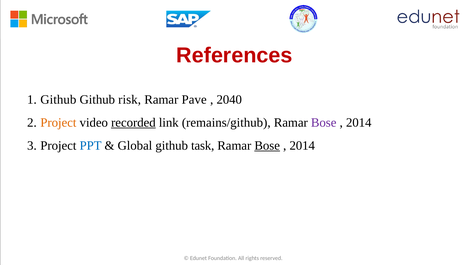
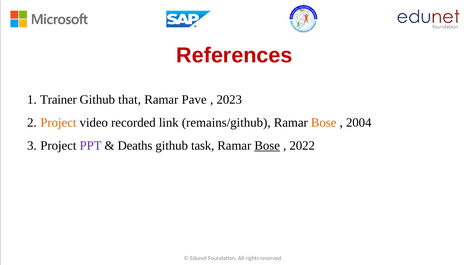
Github: Github -> Trainer (58, 99)
risk: risk -> that (130, 99)
2040: 2040 -> 2023 (229, 99)
recorded underline: present -> none (133, 122)
Bose colour: purple -> orange (324, 122)
2014: 2014 -> 2004 (359, 122)
PPT colour: blue -> purple (91, 145)
Global: Global -> Deaths (135, 145)
2014: 2014 -> 2022 (302, 145)
